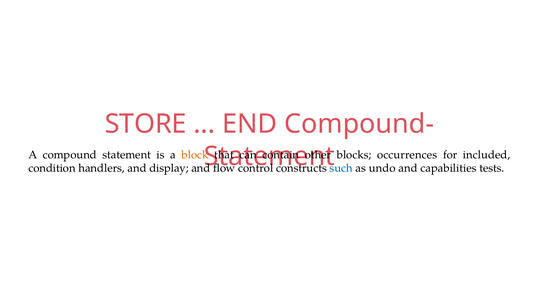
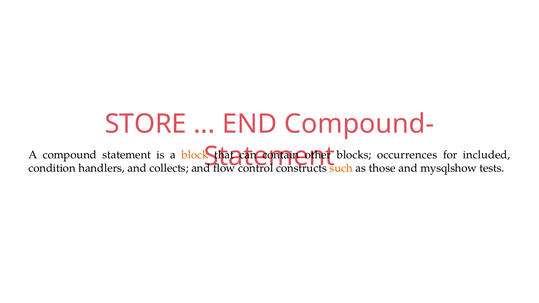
display: display -> collects (169, 168)
such colour: blue -> orange (341, 168)
undo: undo -> those (382, 168)
capabilities: capabilities -> mysqlshow (449, 168)
